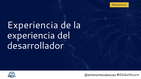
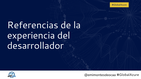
Experiencia: Experiencia -> Referencias (33, 25)
